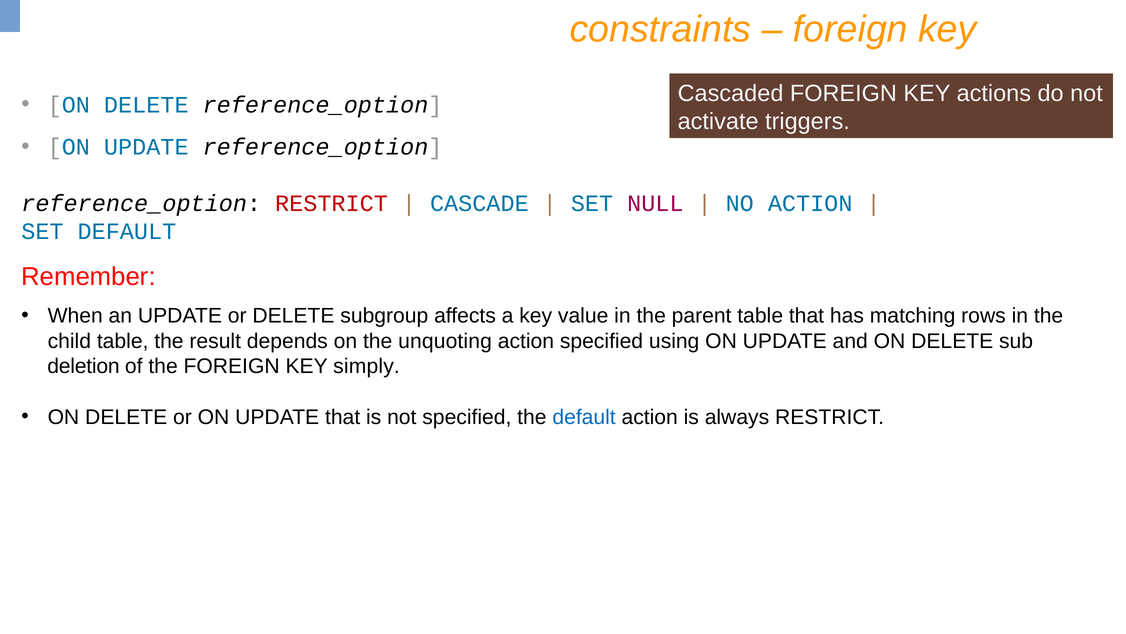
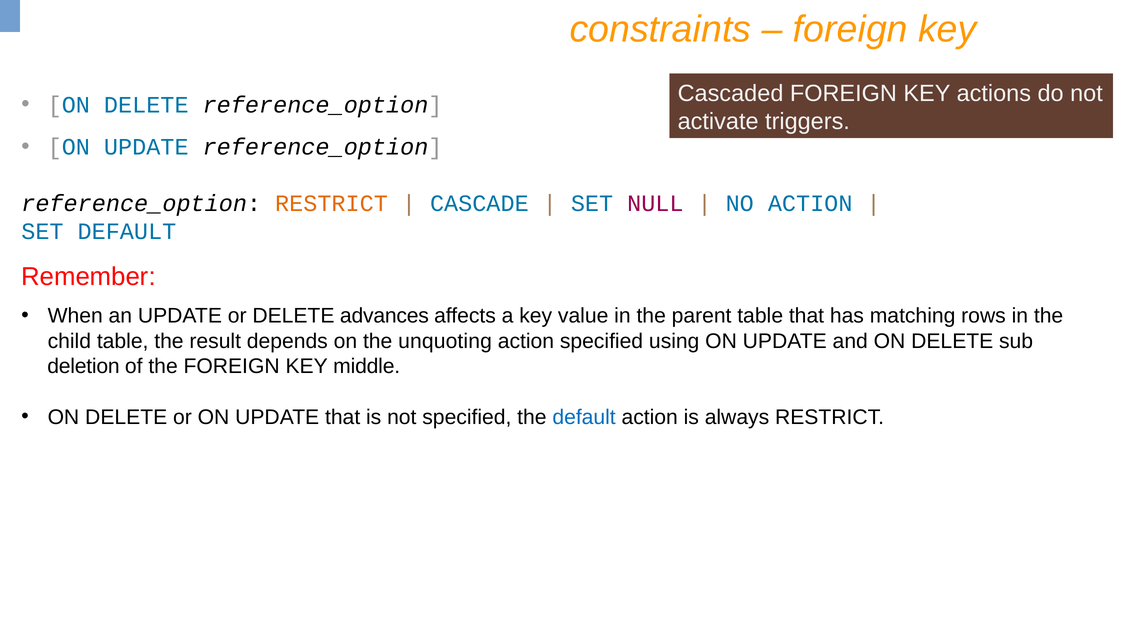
RESTRICT colour: red -> orange (331, 203)
subgroup: subgroup -> advances (384, 315)
simply: simply -> middle (367, 366)
